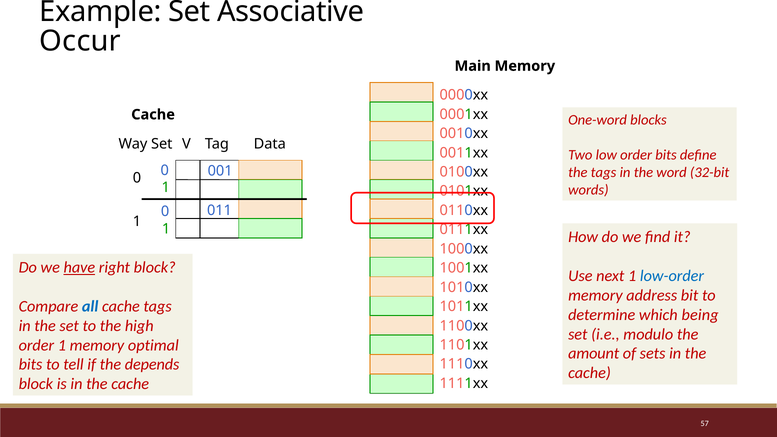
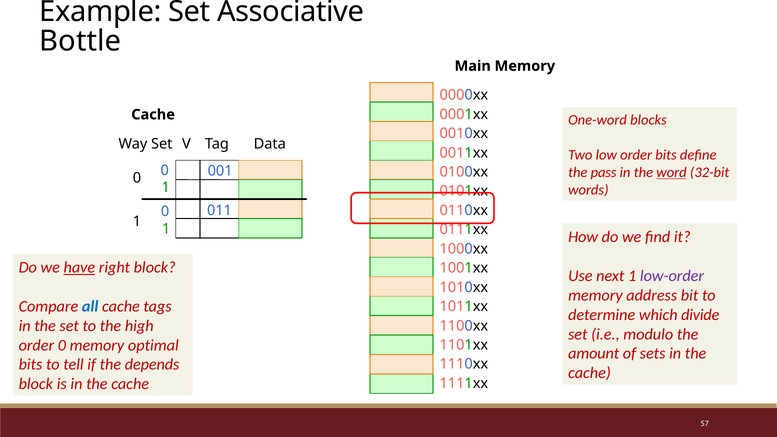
Occur: Occur -> Bottle (80, 41)
the tags: tags -> pass (604, 172)
word underline: none -> present (672, 172)
low-order colour: blue -> purple (672, 276)
being: being -> divide (700, 315)
order 1: 1 -> 0 (62, 345)
